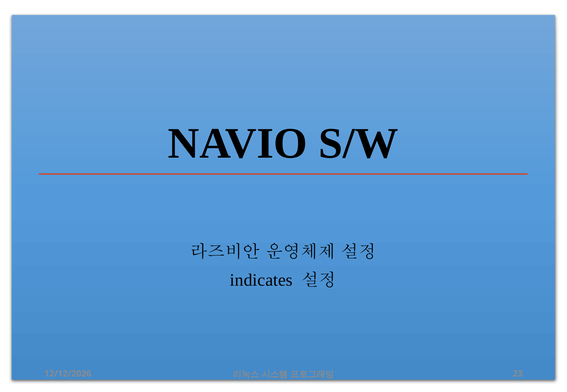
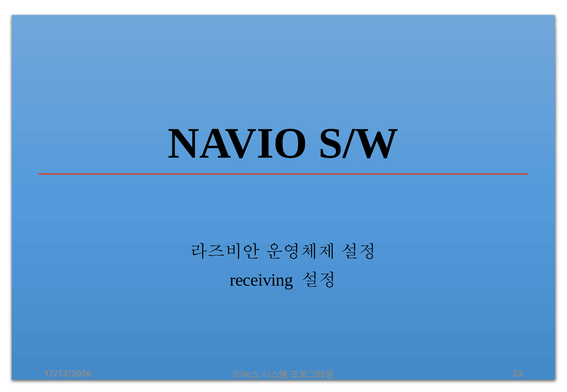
indicates: indicates -> receiving (262, 280)
